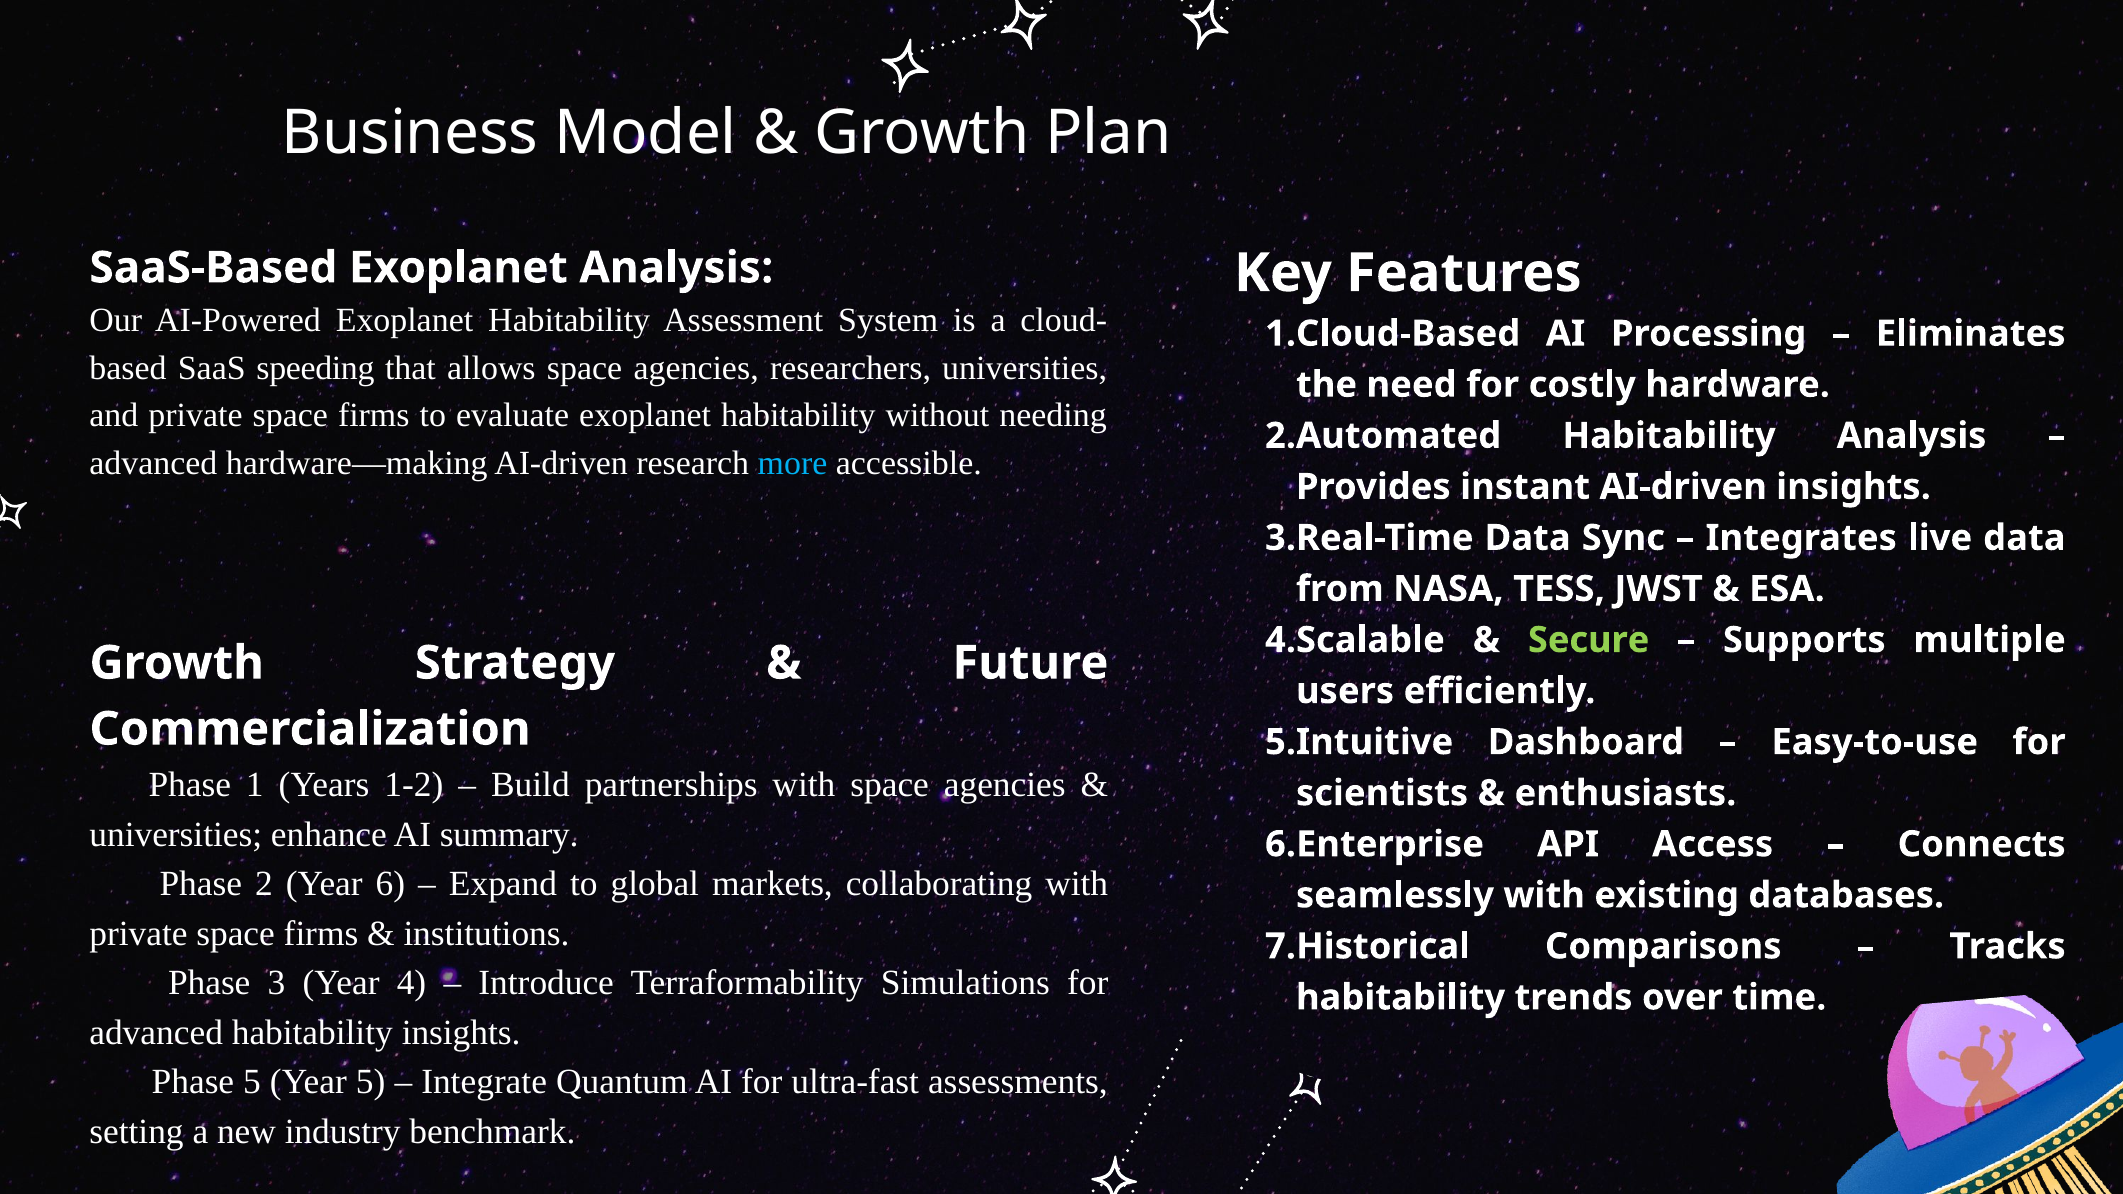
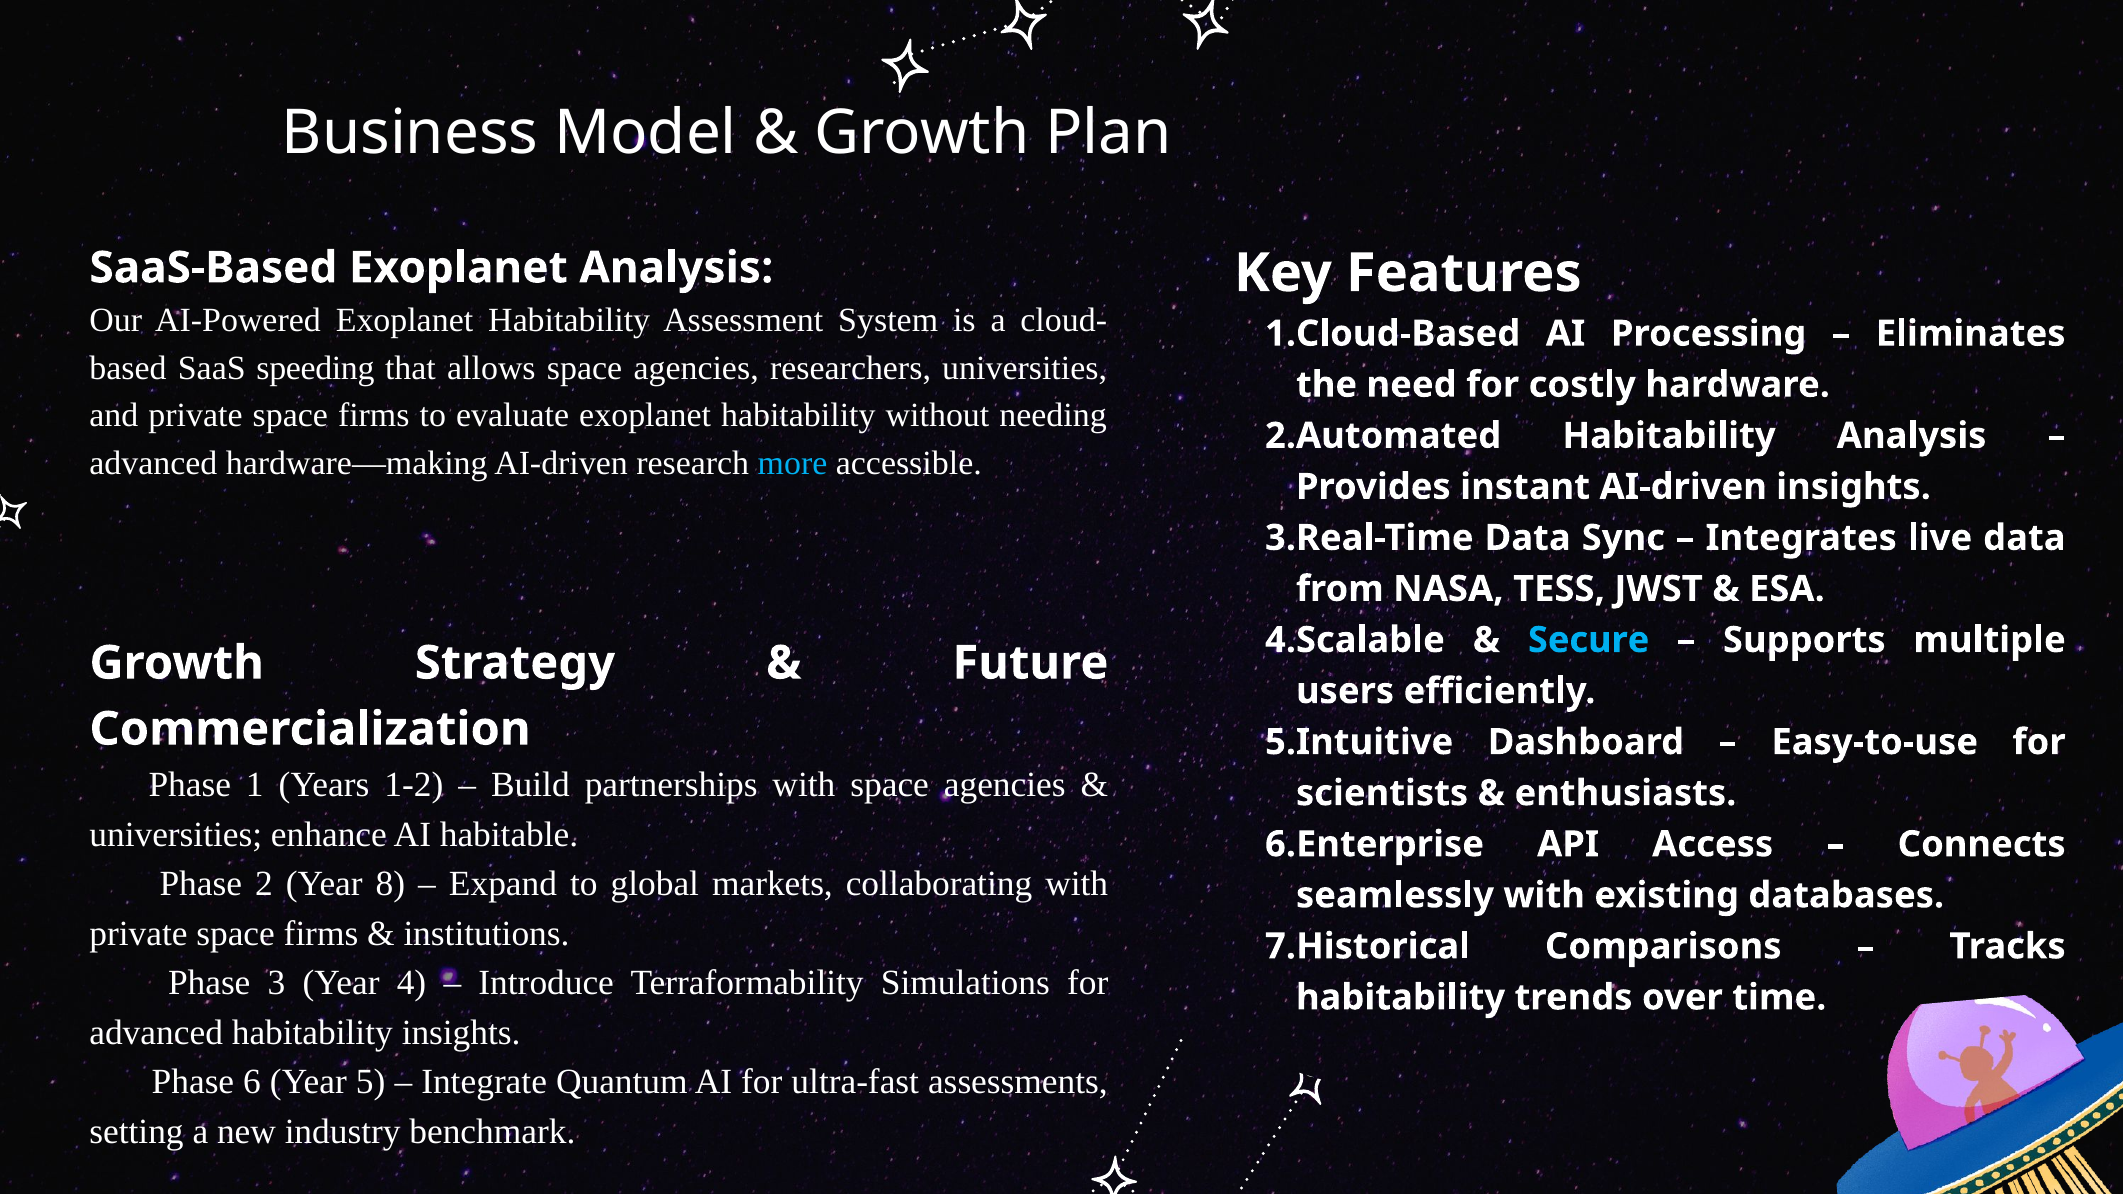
Secure colour: light green -> light blue (1589, 640)
summary: summary -> habitable (509, 835)
6: 6 -> 8 (390, 884)
Phase 5: 5 -> 6 (252, 1082)
